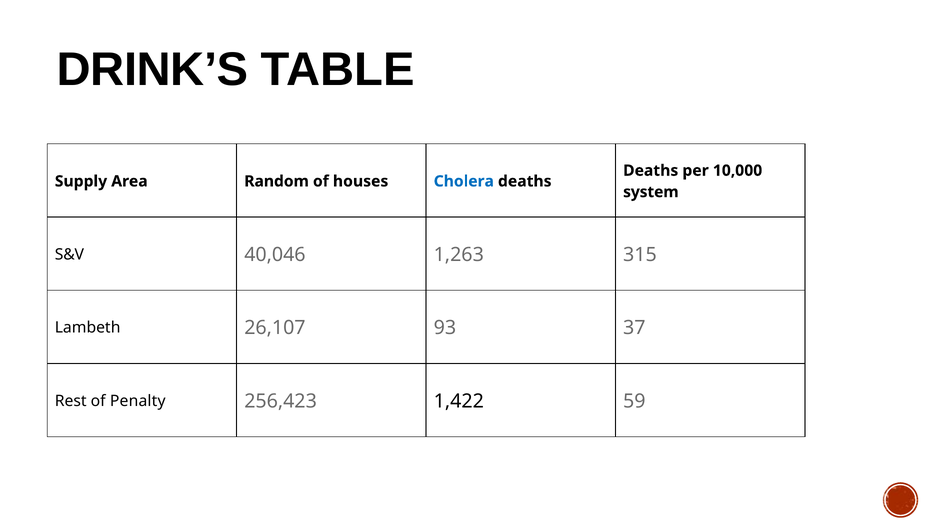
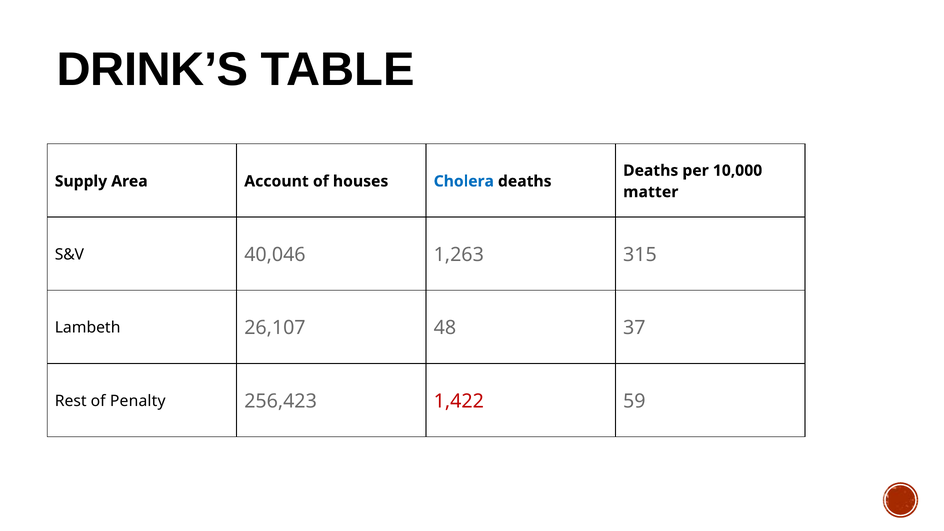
Random: Random -> Account (276, 181)
system: system -> matter (651, 192)
93: 93 -> 48 (445, 328)
1,422 colour: black -> red (459, 401)
